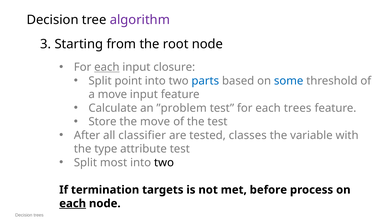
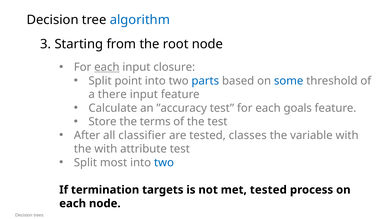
algorithm colour: purple -> blue (140, 20)
a move: move -> there (112, 95)
”problem: ”problem -> ”accuracy (182, 108)
each trees: trees -> goals (298, 108)
the move: move -> terms (155, 122)
the type: type -> with (106, 149)
two colour: black -> blue (164, 163)
met before: before -> tested (268, 190)
each underline: present -> none (73, 204)
